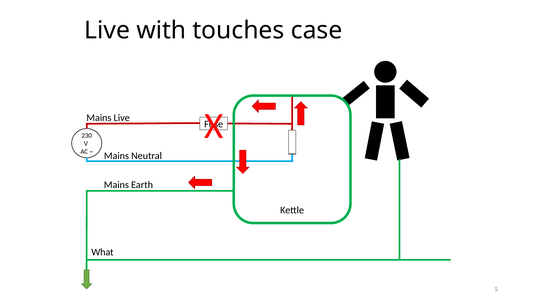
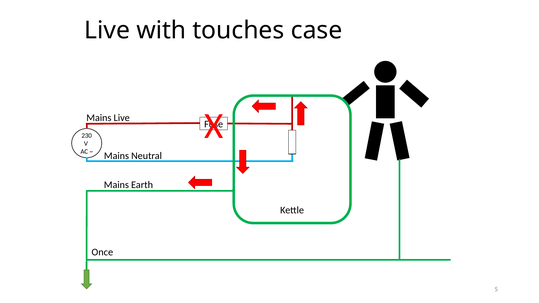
What: What -> Once (102, 252)
